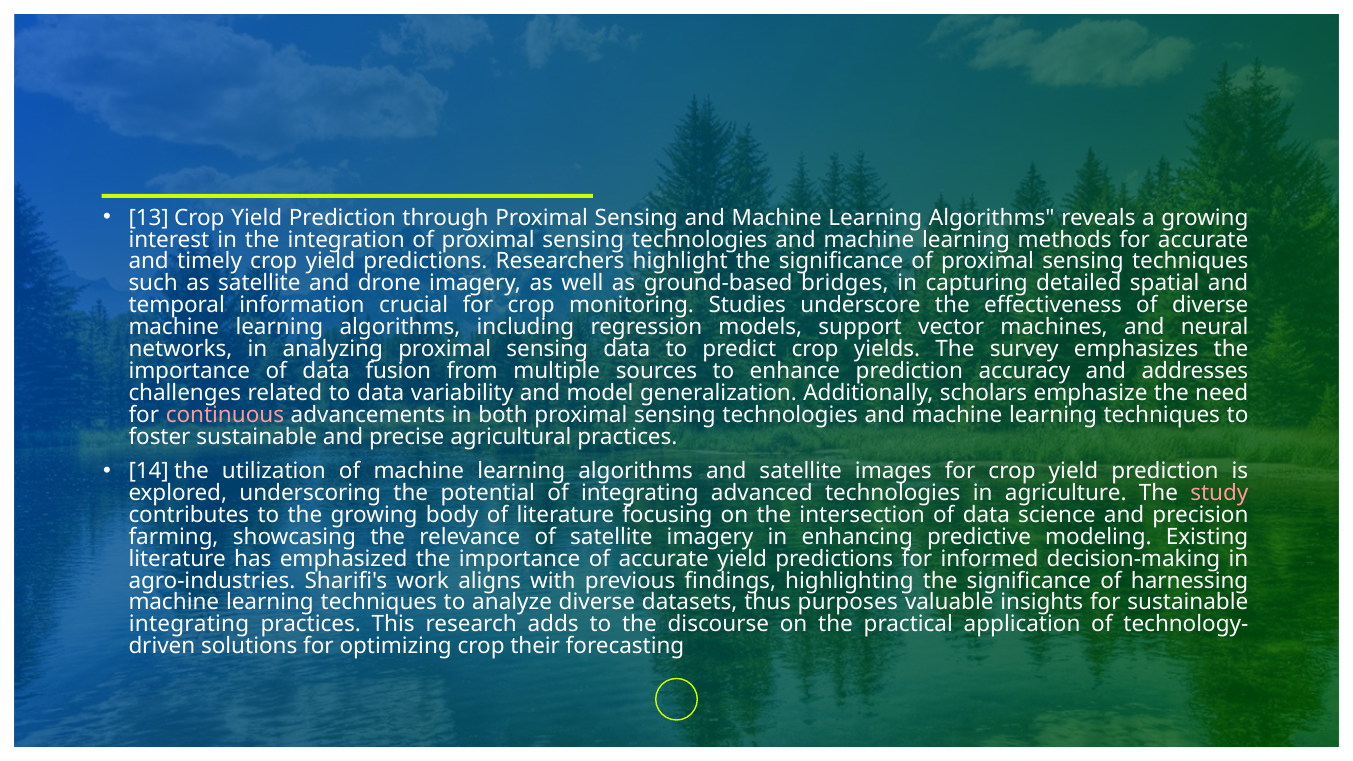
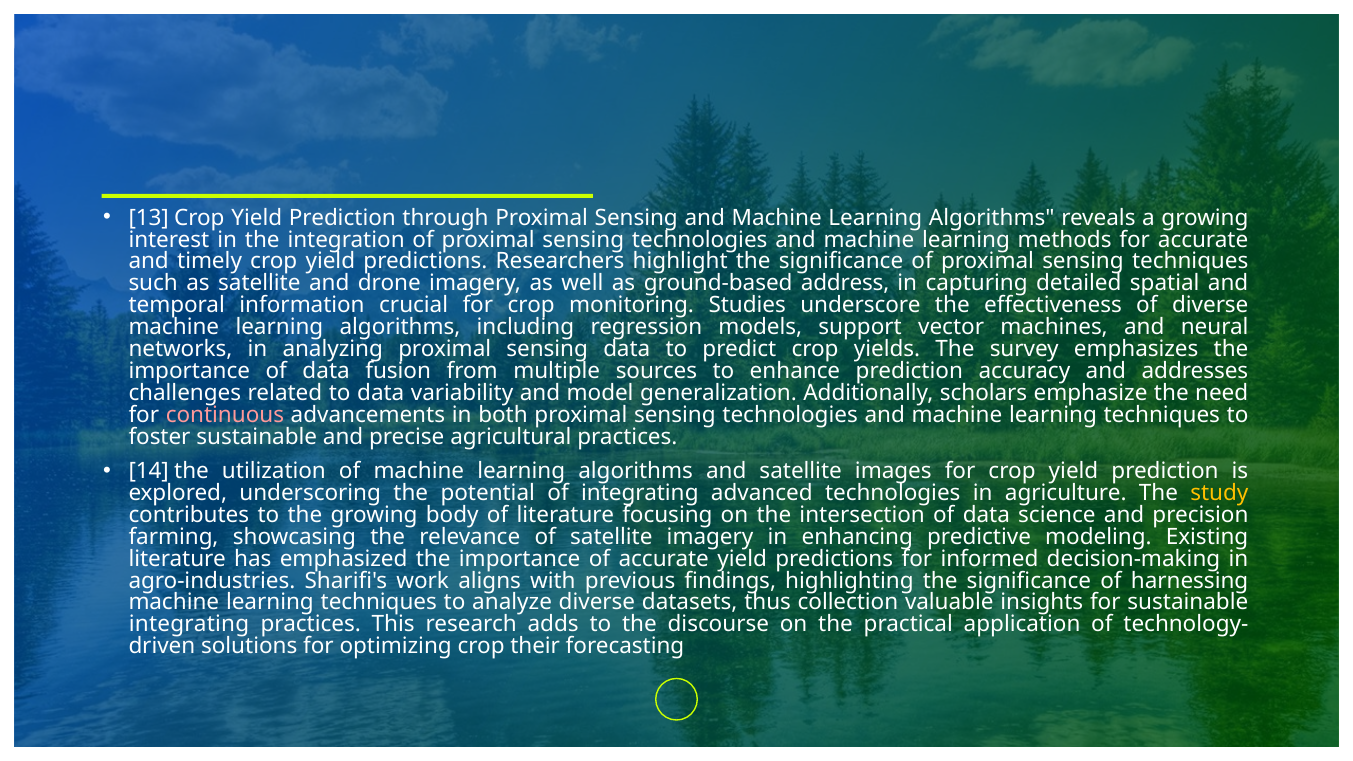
bridges: bridges -> address (845, 283)
study colour: pink -> yellow (1219, 493)
purposes: purposes -> collection (848, 603)
